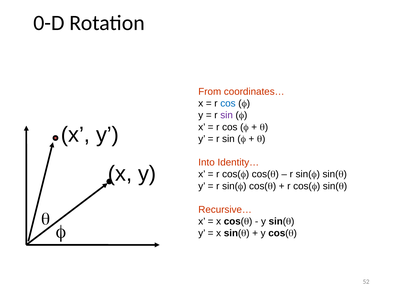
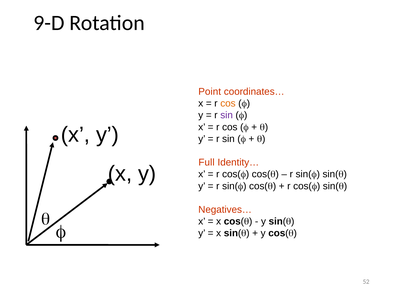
0-D: 0-D -> 9-D (49, 23)
From: From -> Point (210, 92)
cos colour: blue -> orange (228, 103)
Into: Into -> Full (207, 162)
Recursive…: Recursive… -> Negatives… (225, 209)
